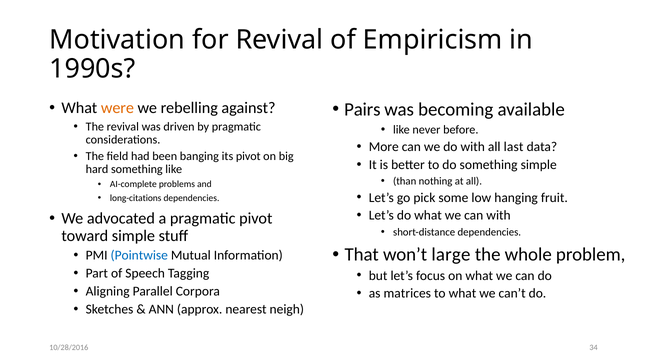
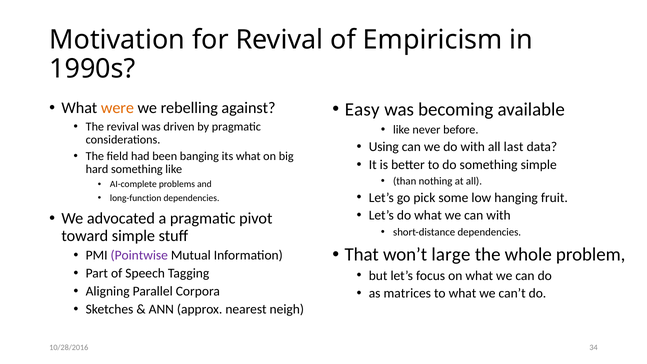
Pairs: Pairs -> Easy (362, 109)
More: More -> Using (384, 147)
its pivot: pivot -> what (248, 156)
long-citations: long-citations -> long-function (136, 198)
Pointwise colour: blue -> purple (139, 255)
